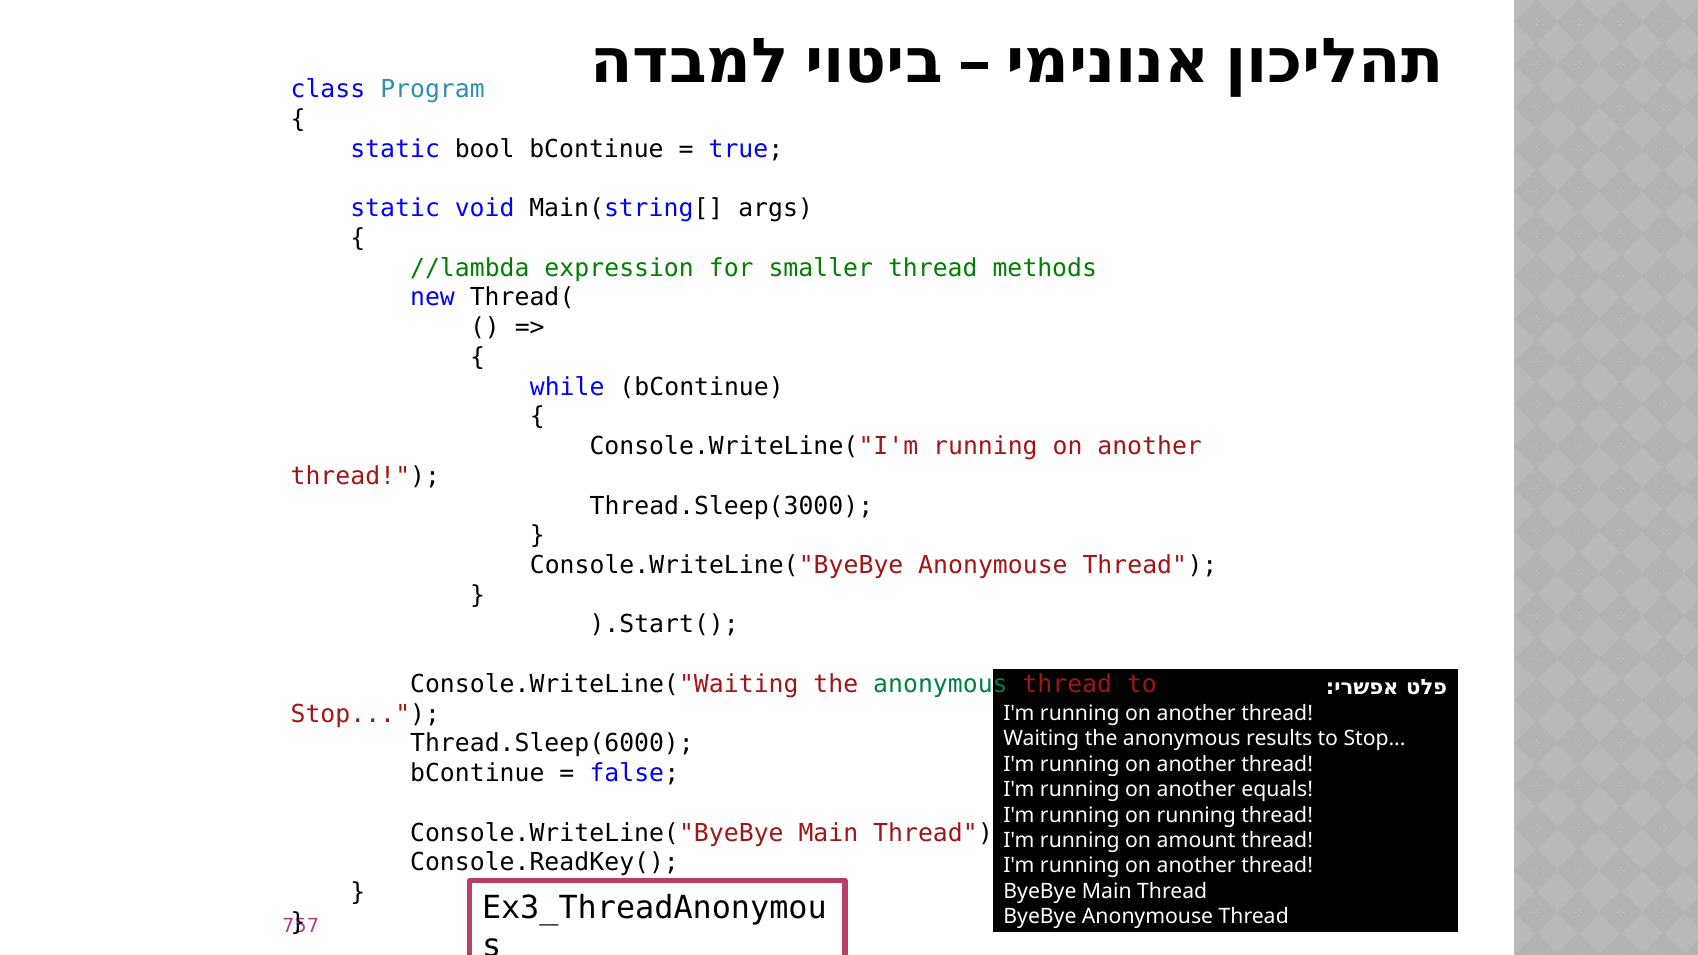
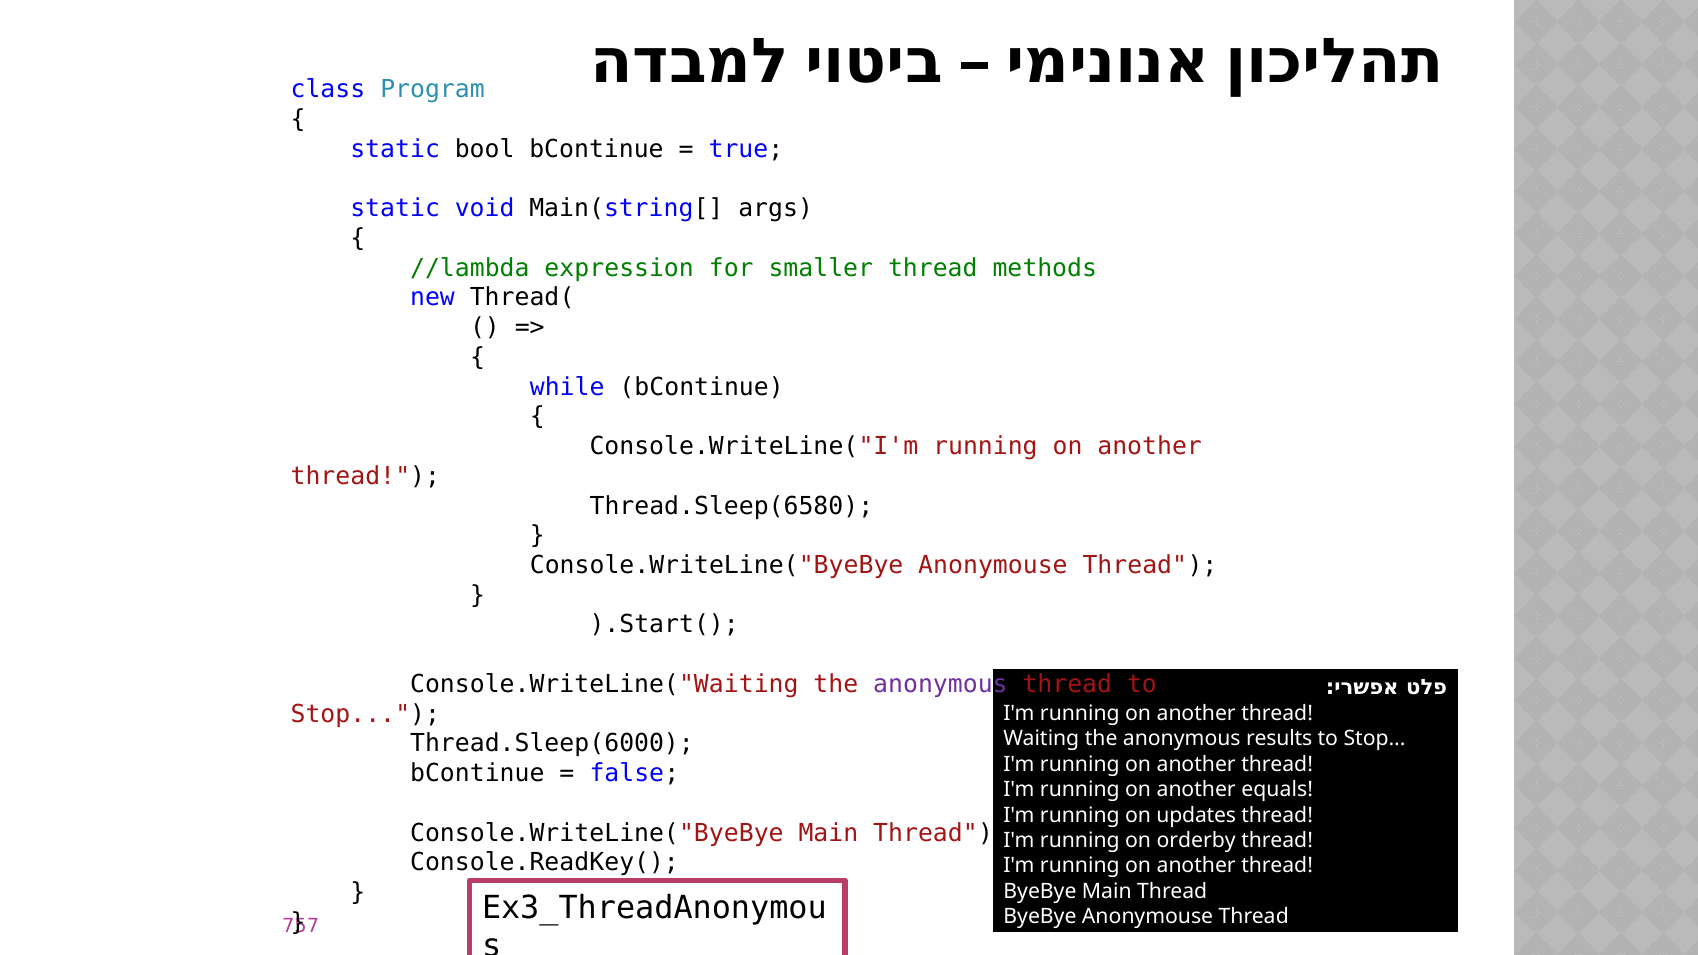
Thread.Sleep(3000: Thread.Sleep(3000 -> Thread.Sleep(6580 (731, 506)
anonymous colour: green -> purple (940, 684)
on running: running -> updates (1196, 815)
amount: amount -> orderby (1196, 841)
